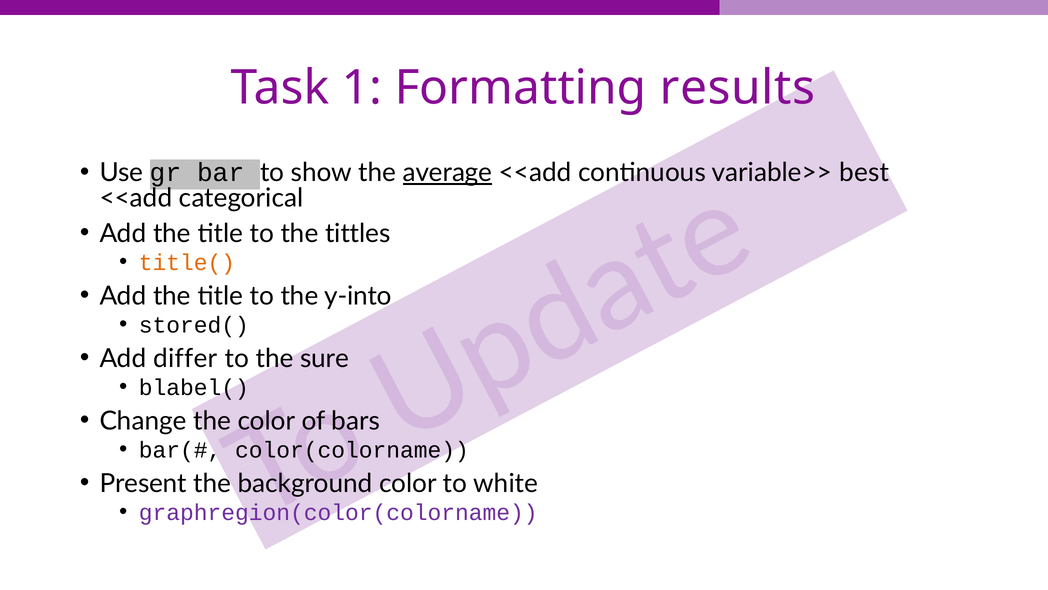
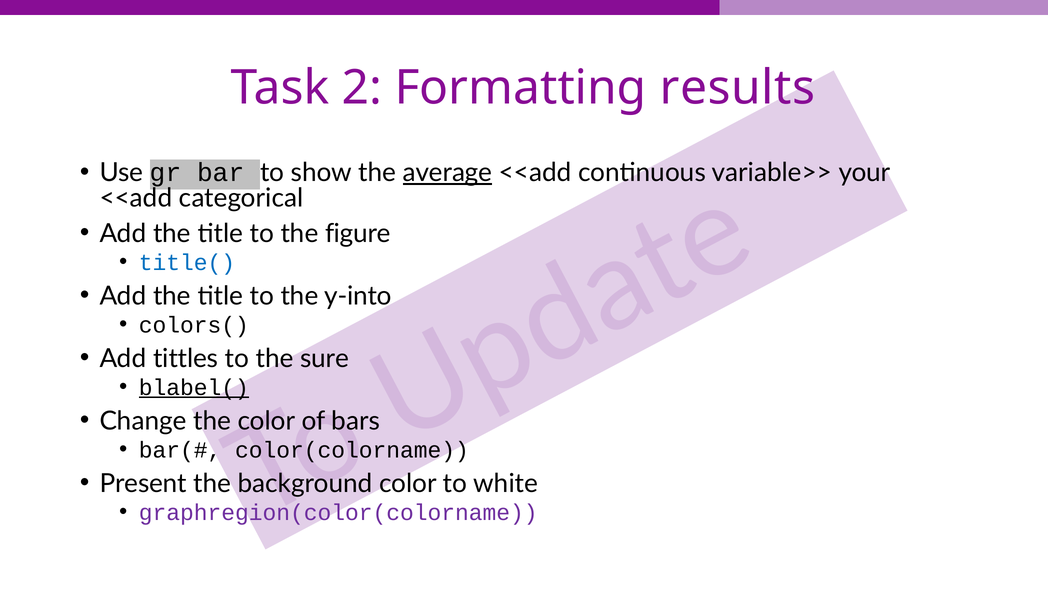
1: 1 -> 2 (362, 88)
best: best -> your (864, 173)
tittles: tittles -> figure (358, 233)
title( colour: orange -> blue (187, 262)
stored(: stored( -> colors( (194, 325)
differ: differ -> tittles (186, 358)
blabel( underline: none -> present (194, 387)
